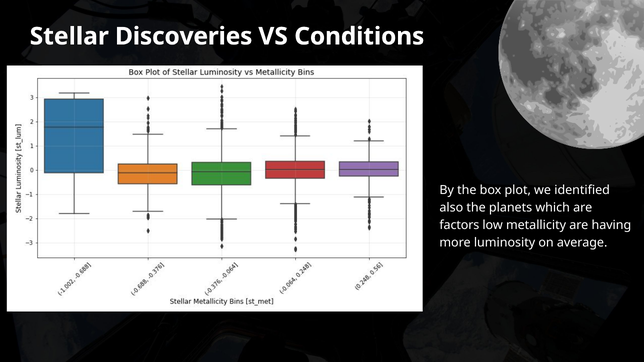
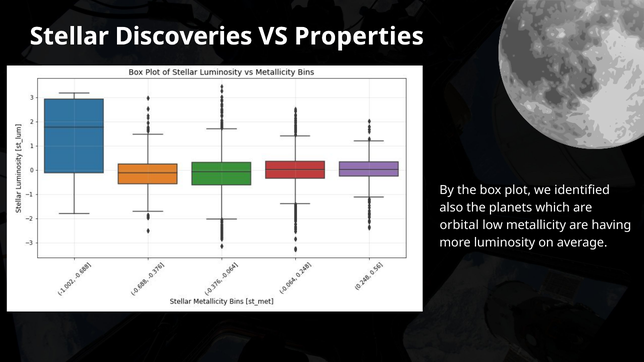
Conditions: Conditions -> Properties (359, 36)
factors: factors -> orbital (459, 225)
